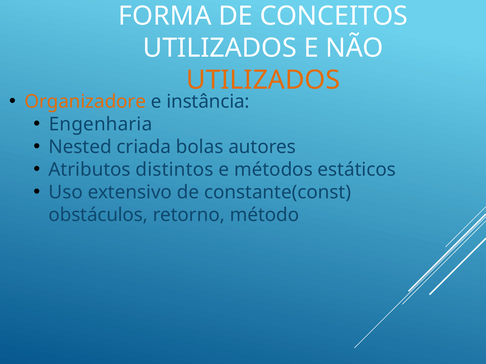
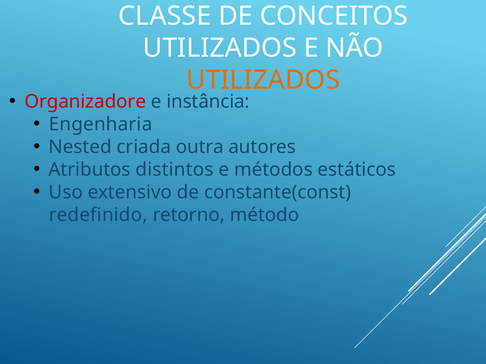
FORMA: FORMA -> CLASSE (165, 16)
Organizadore colour: orange -> red (85, 102)
bolas: bolas -> outra (200, 147)
obstáculos: obstáculos -> redefinido (98, 215)
